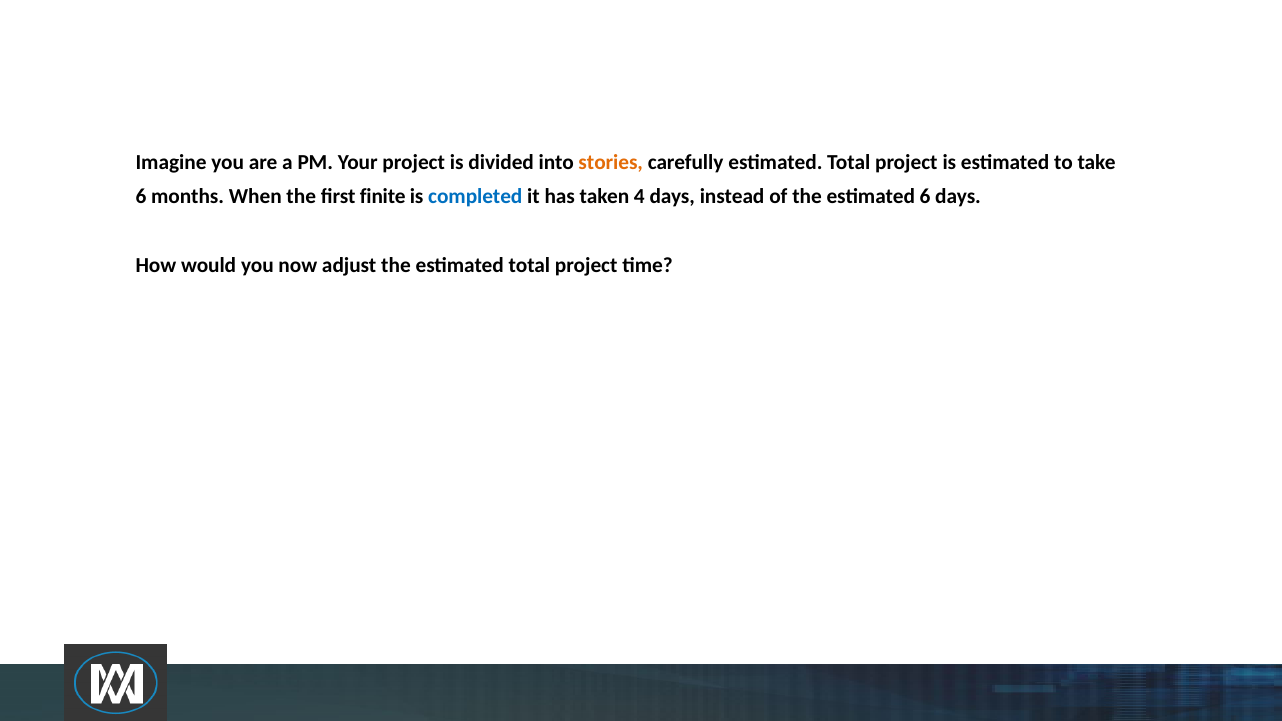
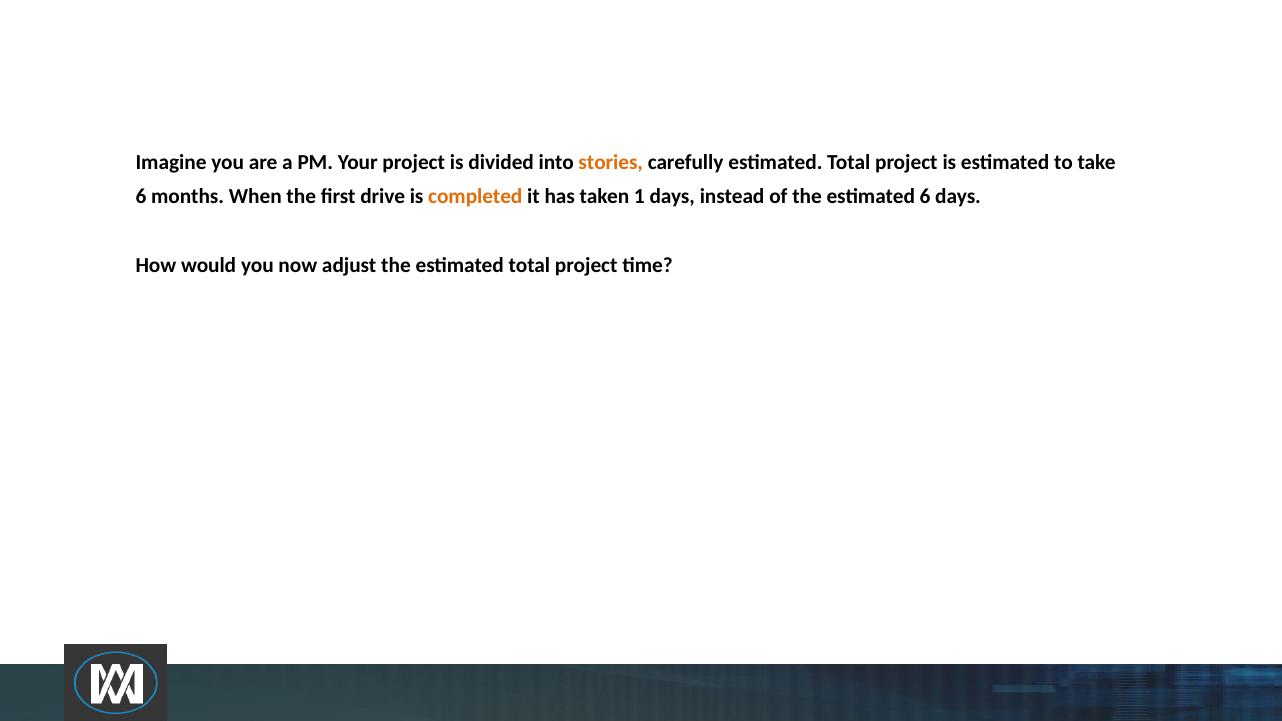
finite: finite -> drive (383, 197)
completed colour: blue -> orange (475, 197)
4: 4 -> 1 (639, 197)
